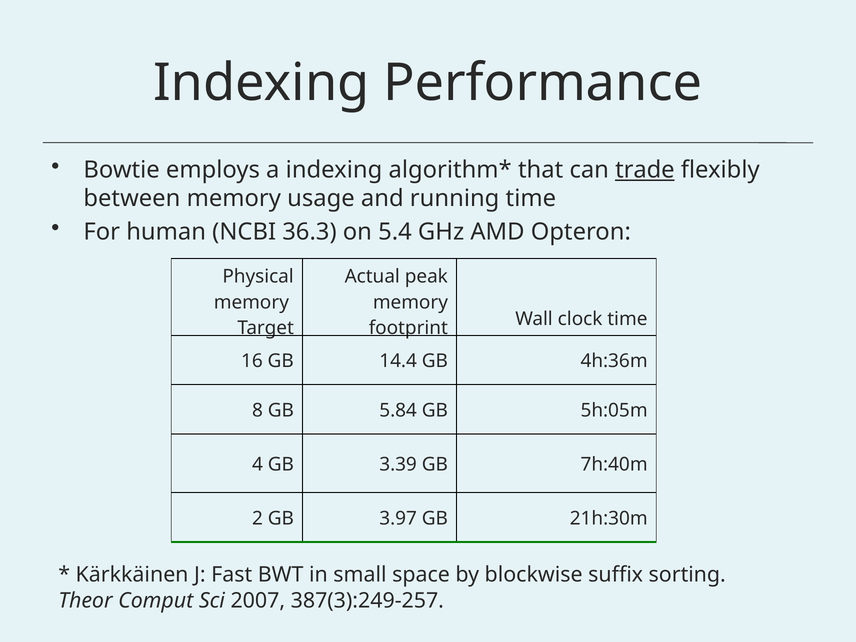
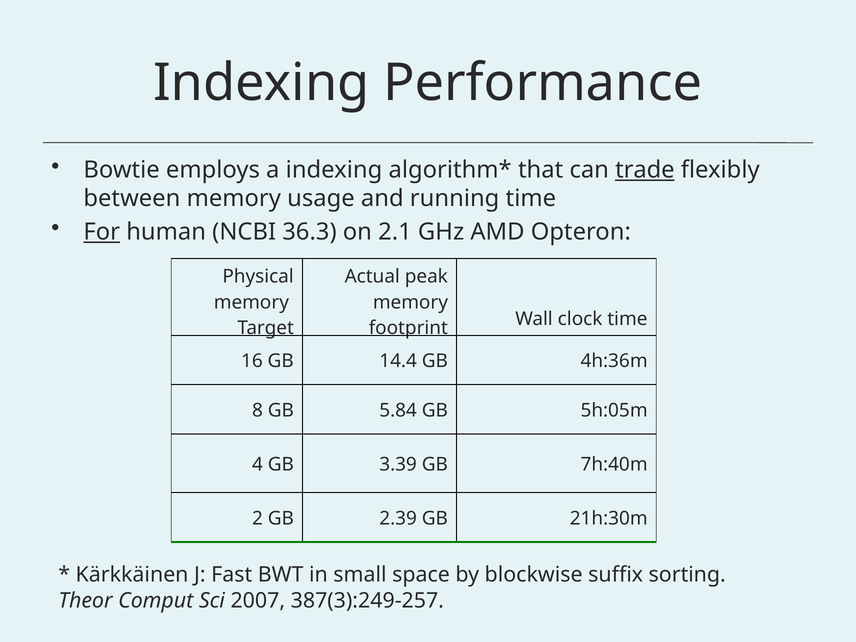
For underline: none -> present (102, 232)
5.4: 5.4 -> 2.1 (395, 232)
3.97: 3.97 -> 2.39 (398, 518)
